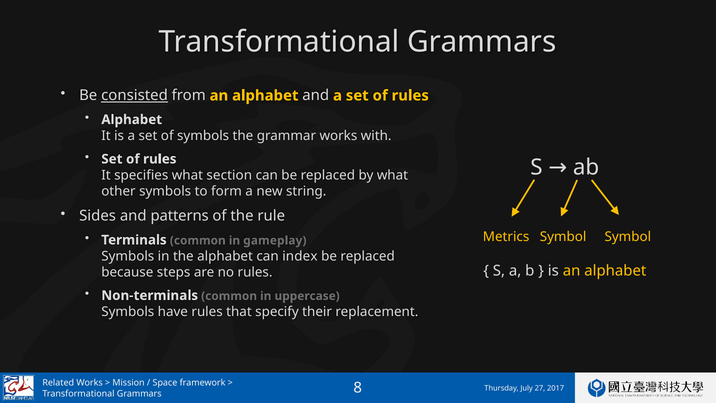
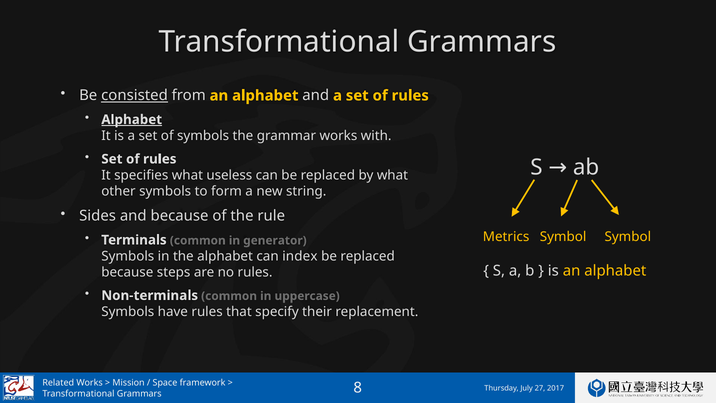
Alphabet underline: none -> present (132, 120)
section: section -> useless (229, 175)
and patterns: patterns -> because (180, 216)
gameplay: gameplay -> generator (275, 240)
